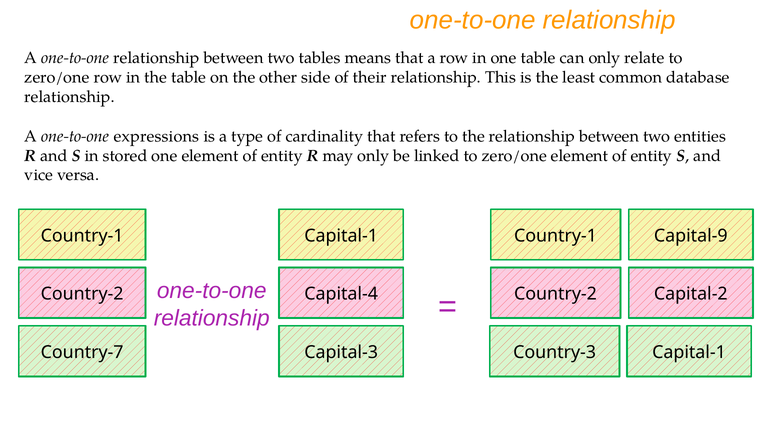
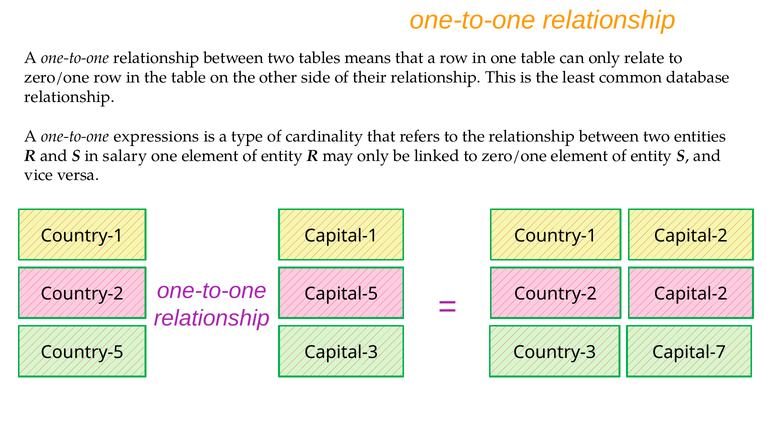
stored: stored -> salary (125, 156)
Capital-9: Capital-9 -> Capital-2 (691, 236)
Capital-4: Capital-4 -> Capital-5 (341, 294)
Country-7: Country-7 -> Country-5 (82, 352)
Country-3 Capital-1: Capital-1 -> Capital-7 (689, 352)
